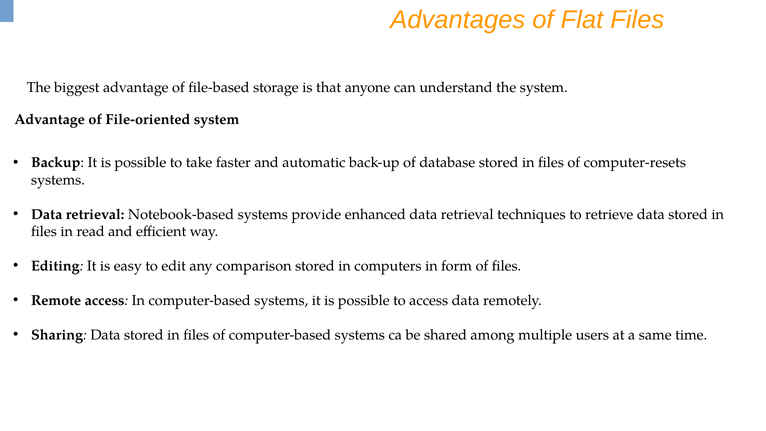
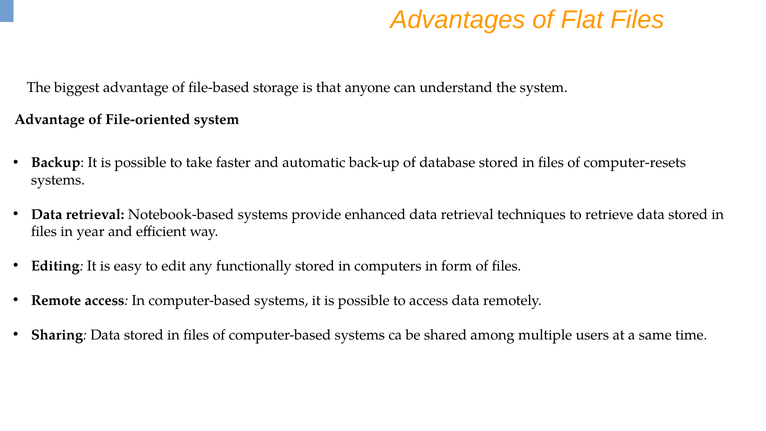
read: read -> year (91, 231)
comparison: comparison -> functionally (254, 266)
